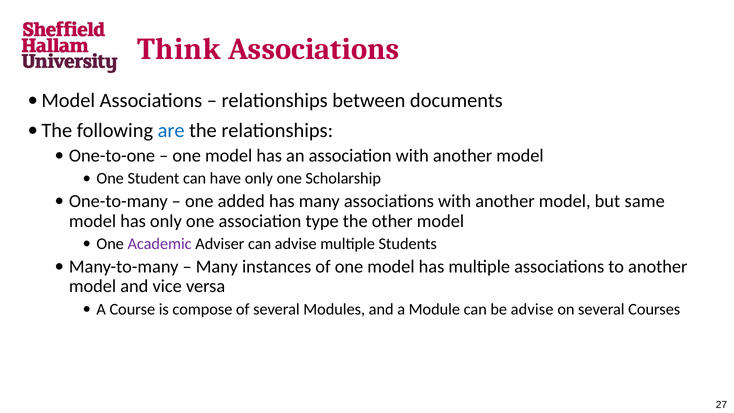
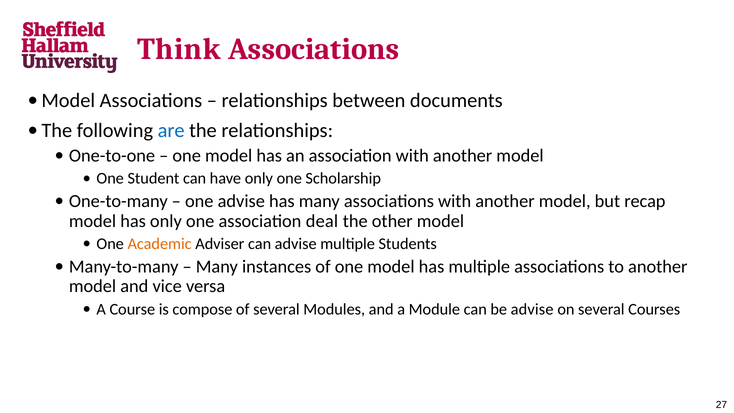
one added: added -> advise (241, 201)
same: same -> recap (645, 201)
type: type -> deal (322, 221)
Academic colour: purple -> orange (160, 244)
